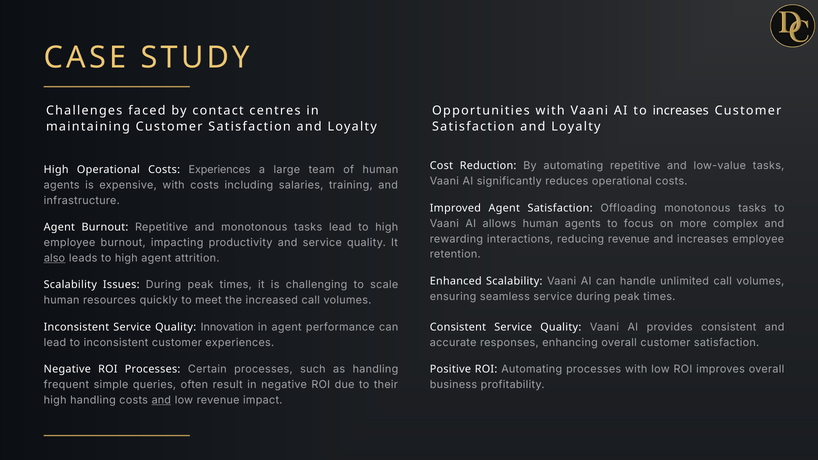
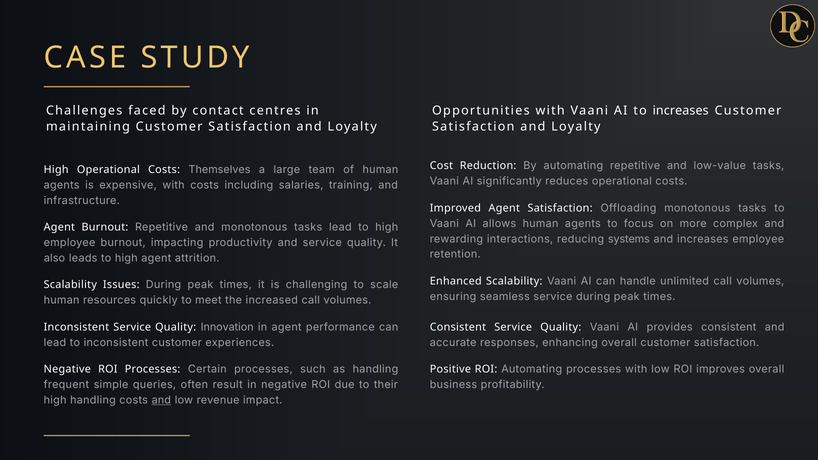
Costs Experiences: Experiences -> Themselves (220, 170)
reducing revenue: revenue -> systems (629, 239)
also underline: present -> none (54, 258)
